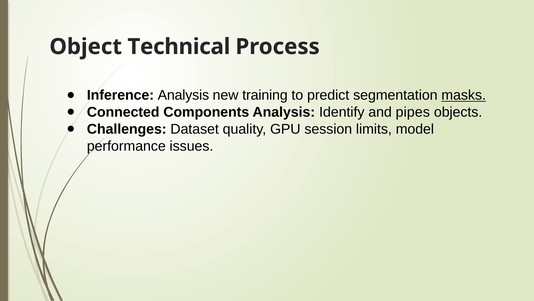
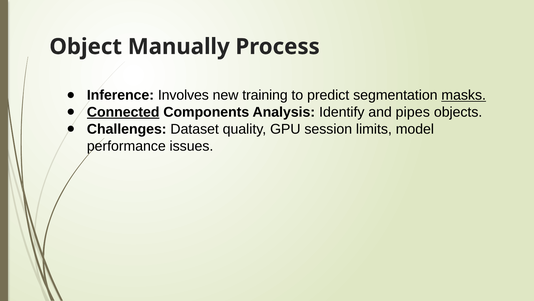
Technical: Technical -> Manually (179, 47)
Inference Analysis: Analysis -> Involves (183, 95)
Connected underline: none -> present (123, 112)
